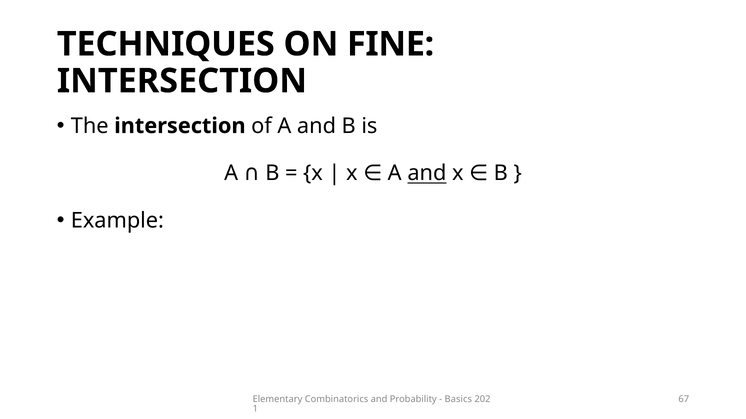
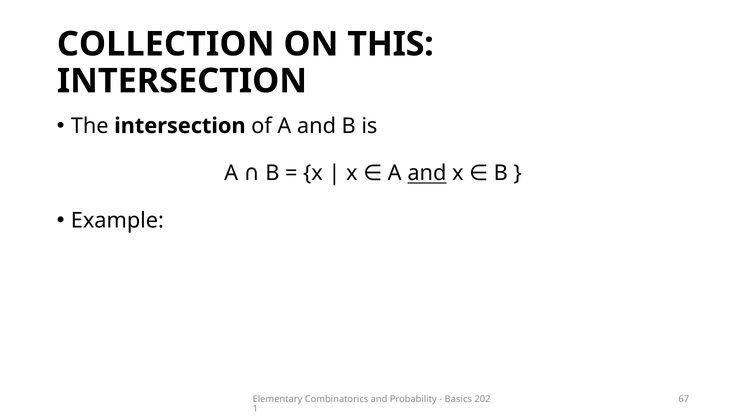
TECHNIQUES: TECHNIQUES -> COLLECTION (166, 44)
FINE: FINE -> THIS (391, 44)
